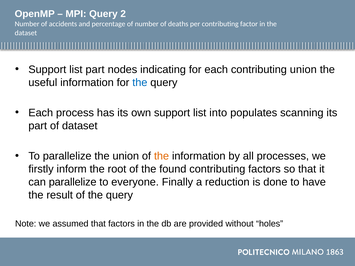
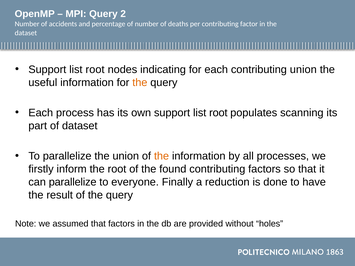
part: part -> root (95, 70)
the colour: blue -> orange (140, 83)
own support list into: into -> root (218, 113)
